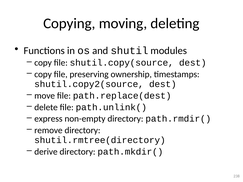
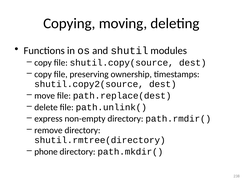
derive: derive -> phone (46, 152)
